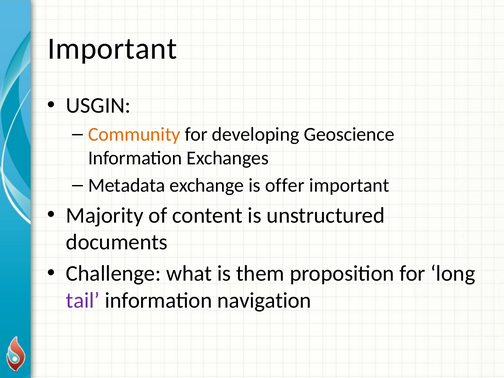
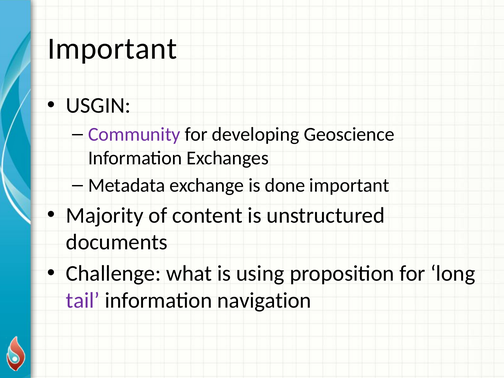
Community colour: orange -> purple (134, 134)
offer: offer -> done (285, 185)
them: them -> using (260, 274)
